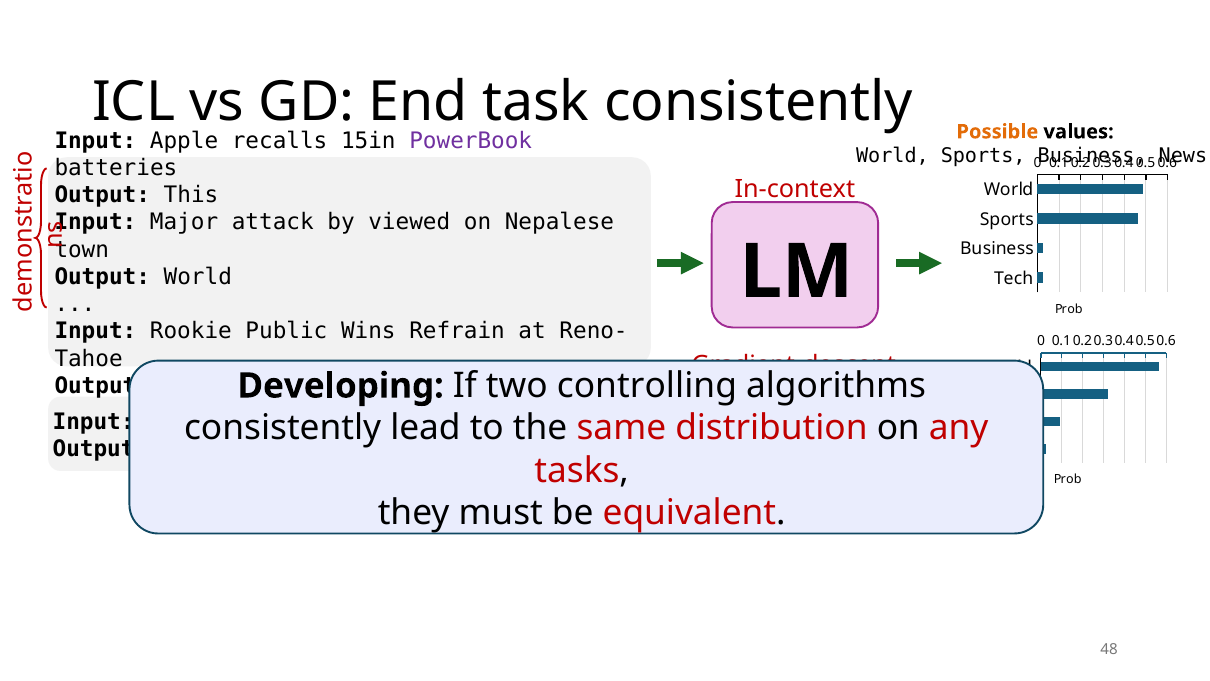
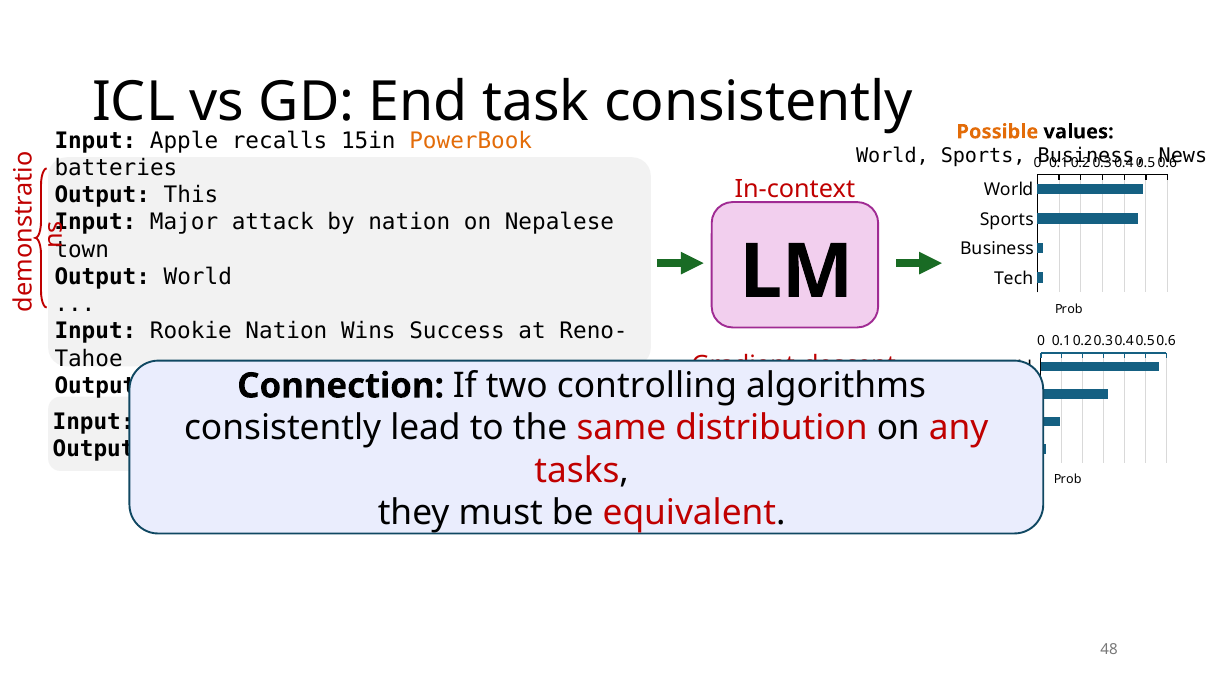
PowerBook colour: purple -> orange (471, 141)
by viewed: viewed -> nation (409, 222)
Rookie Public: Public -> Nation (286, 331)
Refrain: Refrain -> Success (457, 331)
Developing: Developing -> Connection (341, 386)
